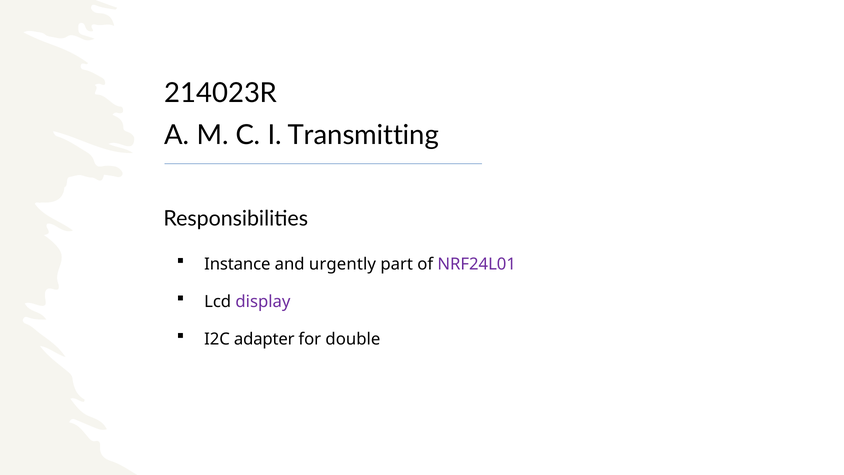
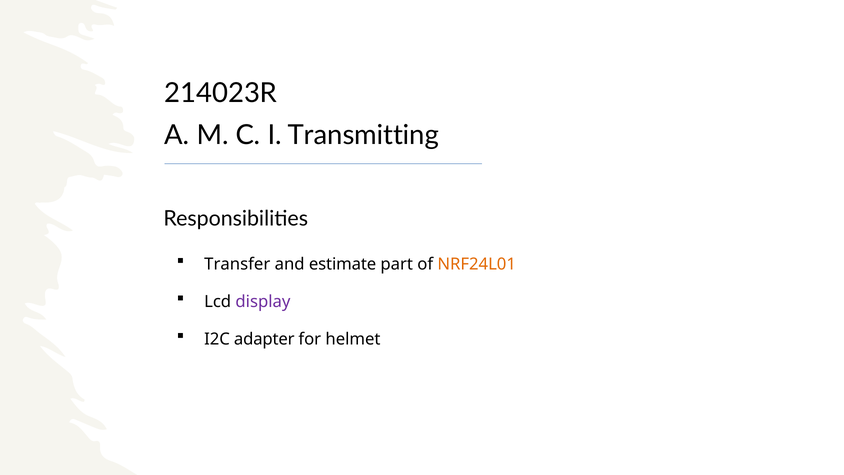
Instance: Instance -> Transfer (237, 264)
urgently: urgently -> estimate (343, 264)
NRF24L01 colour: purple -> orange (477, 264)
double: double -> helmet (353, 339)
